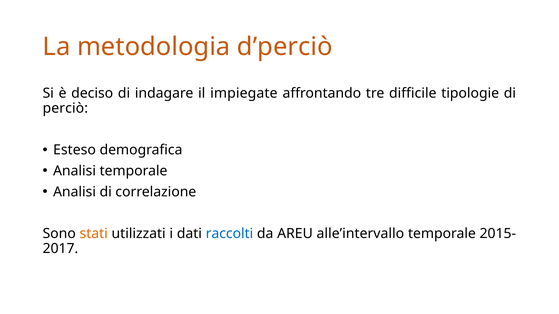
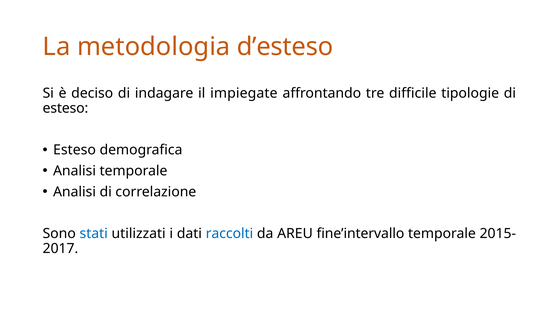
d’perciò: d’perciò -> d’esteso (285, 47)
perciò: perciò -> esteso (65, 108)
stati colour: orange -> blue (94, 234)
alle’intervallo: alle’intervallo -> fine’intervallo (360, 234)
